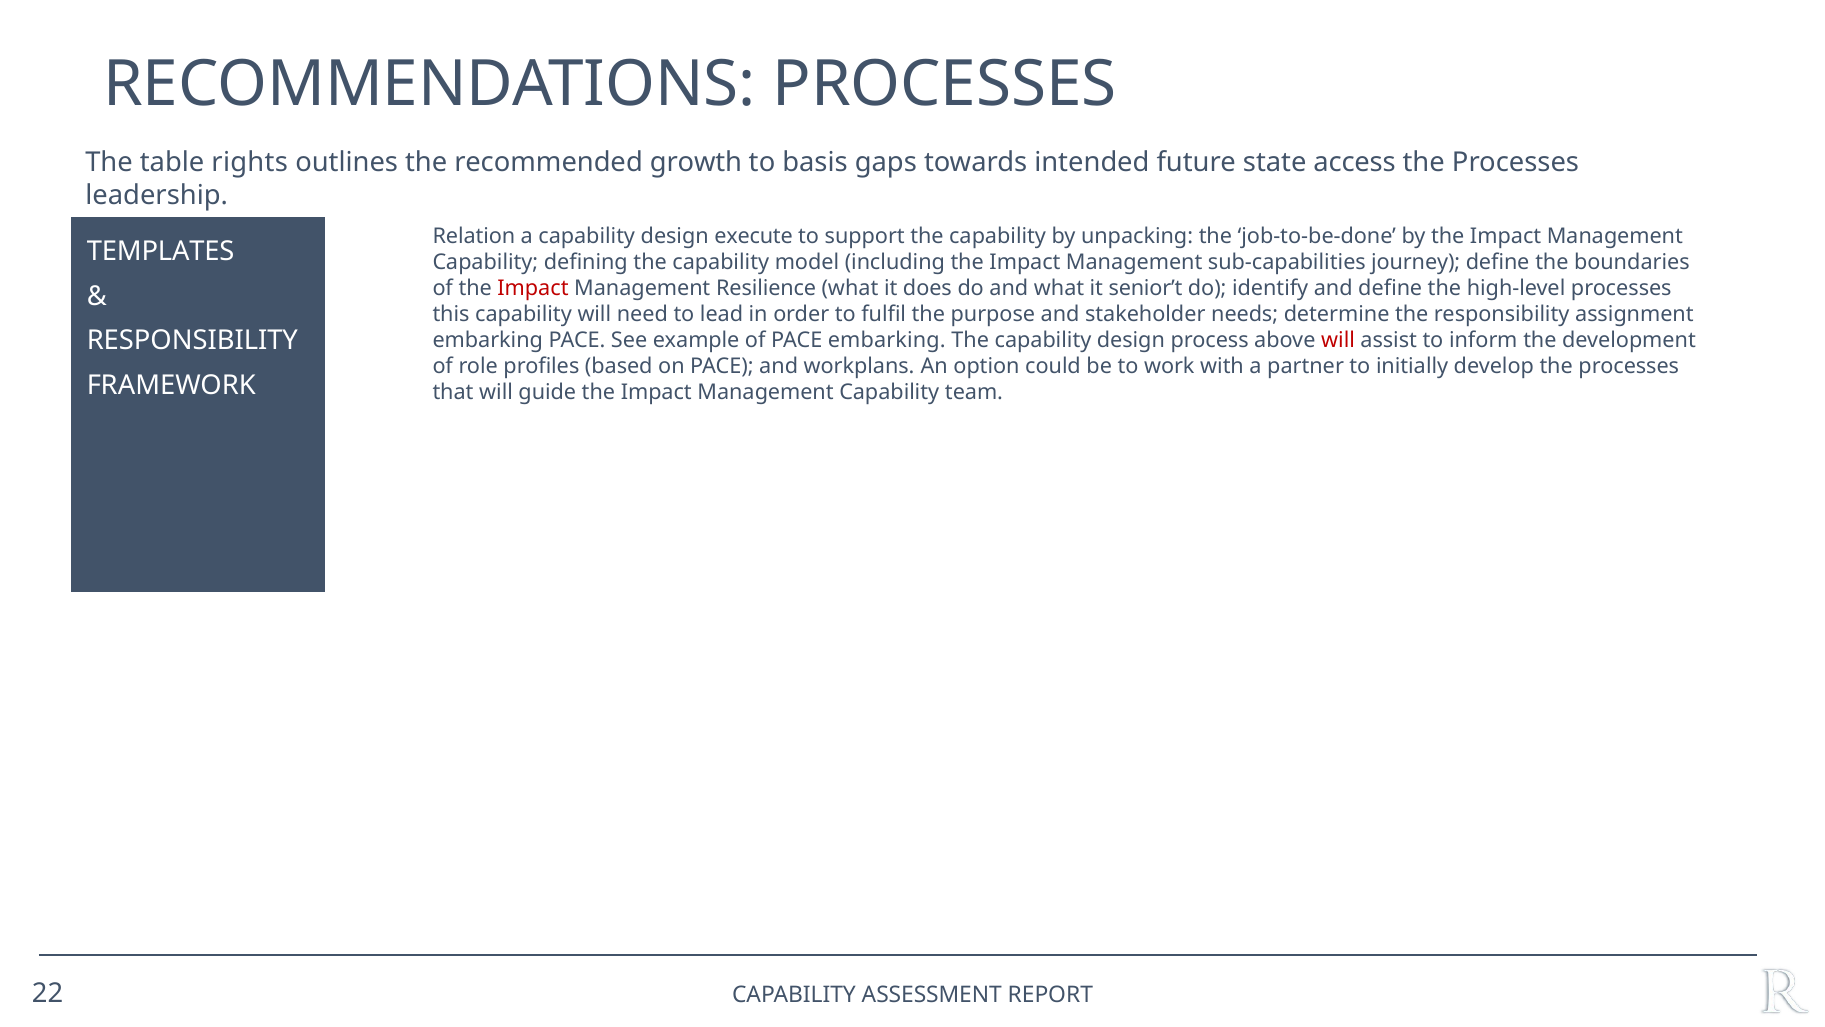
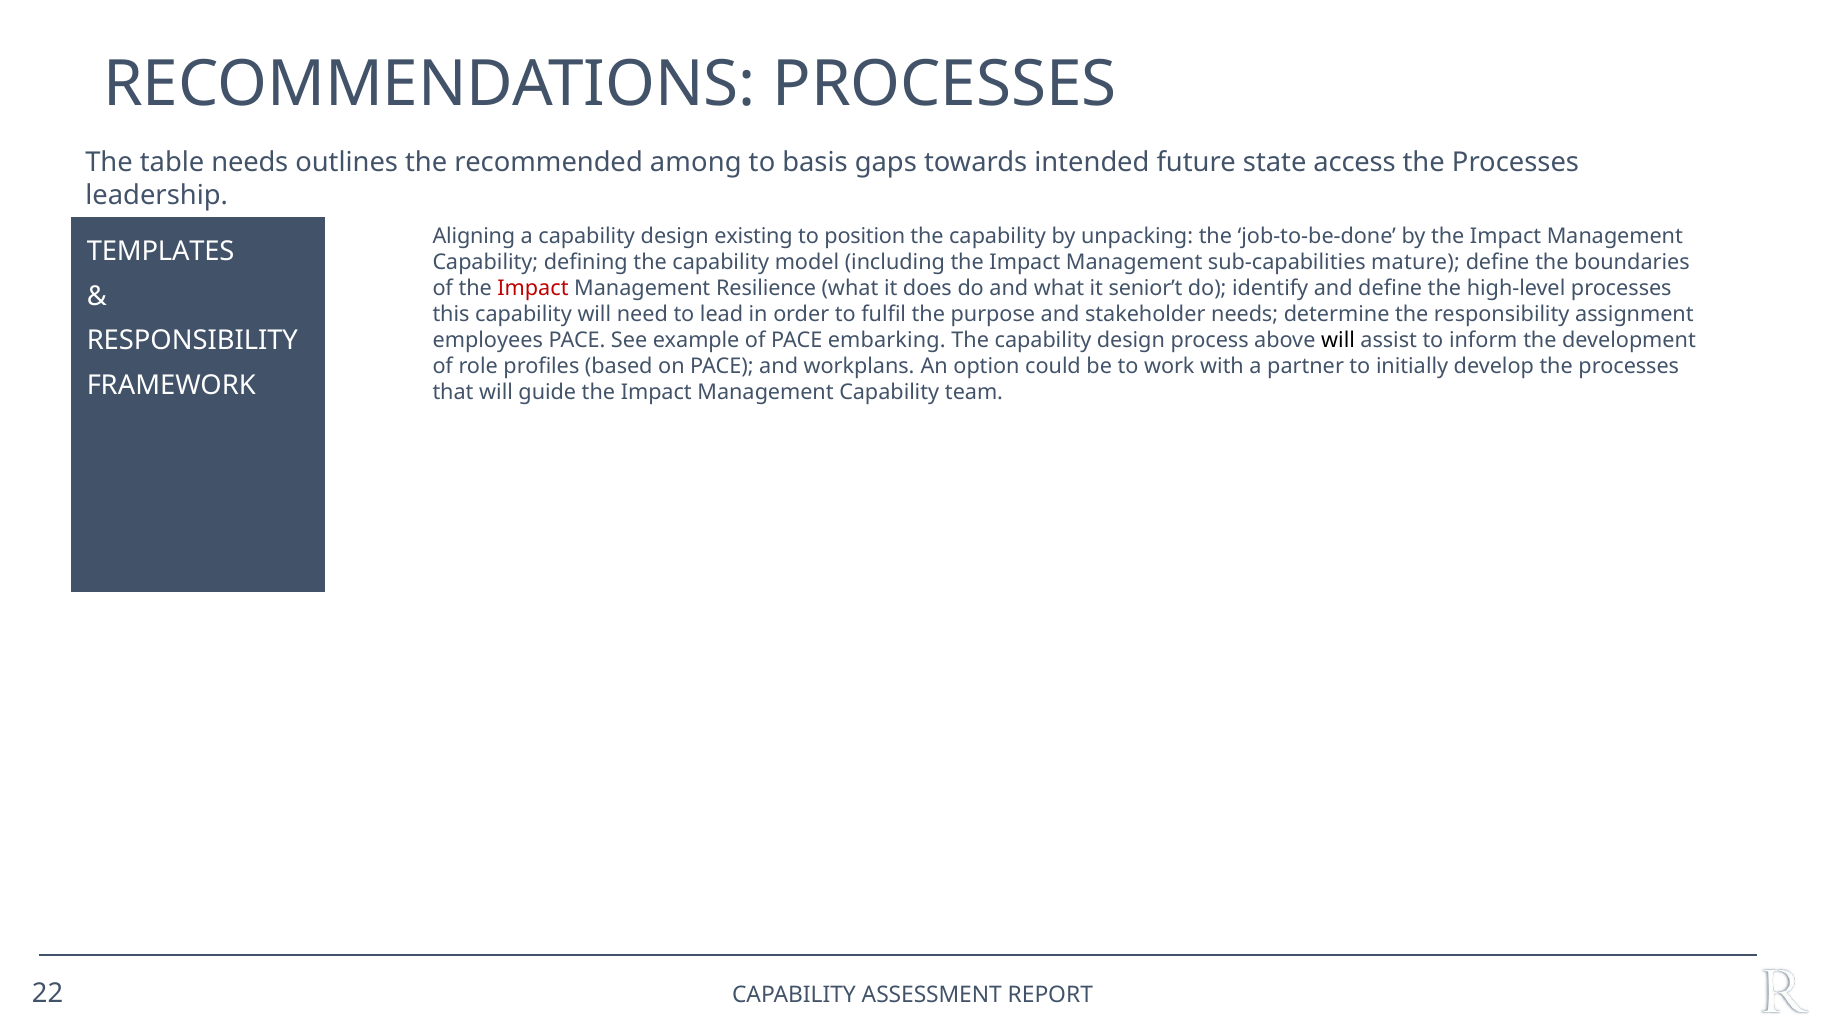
table rights: rights -> needs (250, 163)
growth: growth -> among (696, 163)
Relation: Relation -> Aligning (474, 236)
execute: execute -> existing (754, 236)
support: support -> position (865, 236)
journey: journey -> mature (1416, 262)
embarking: embarking -> employees (488, 340)
will colour: red -> black (1338, 340)
